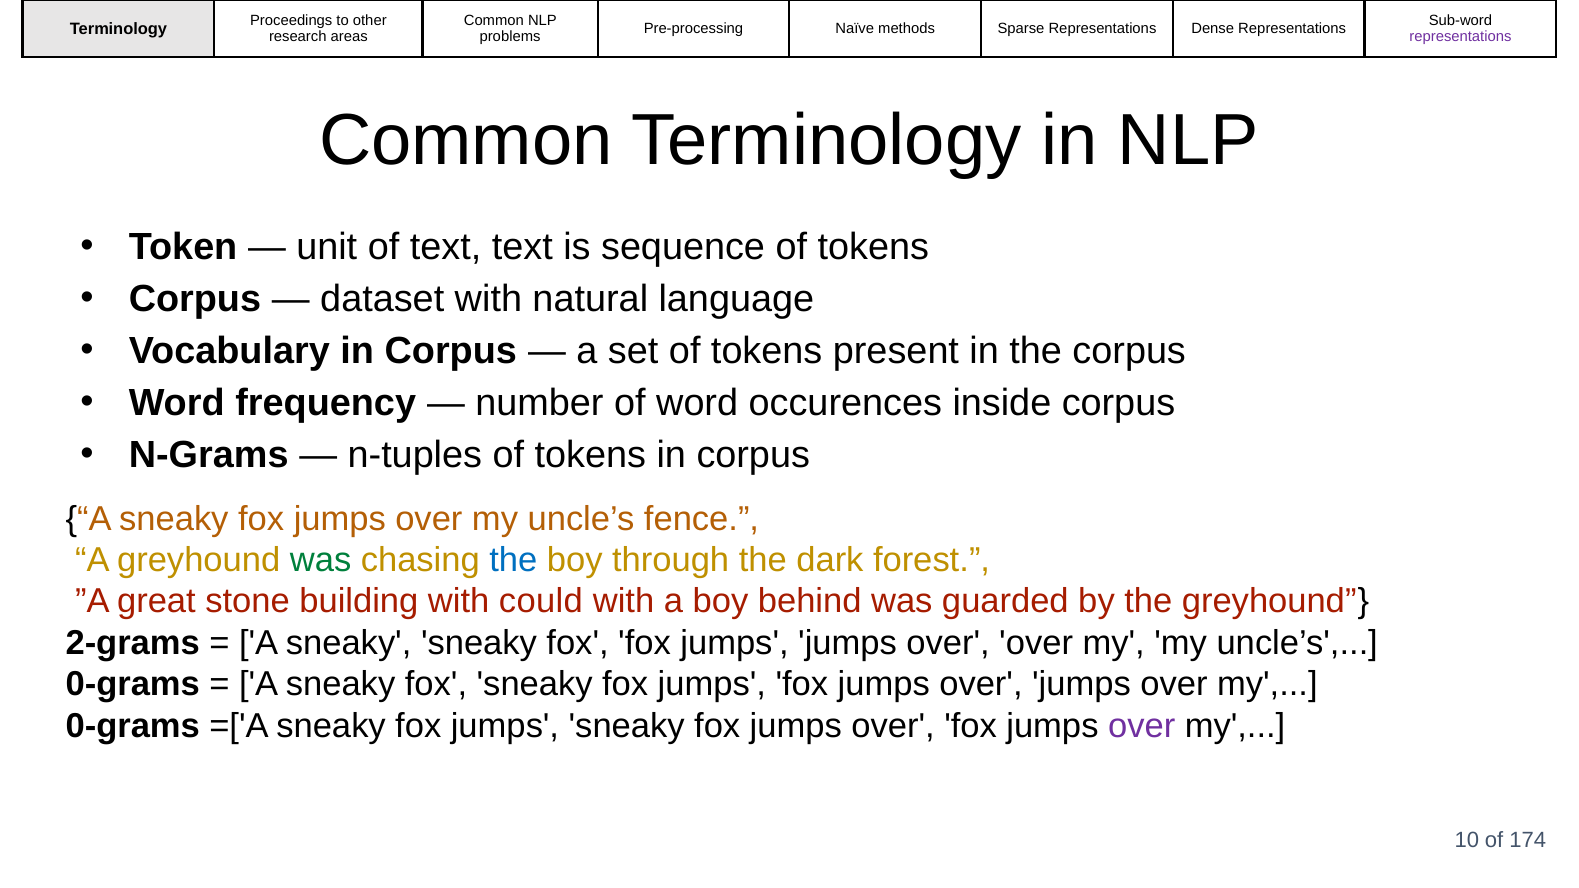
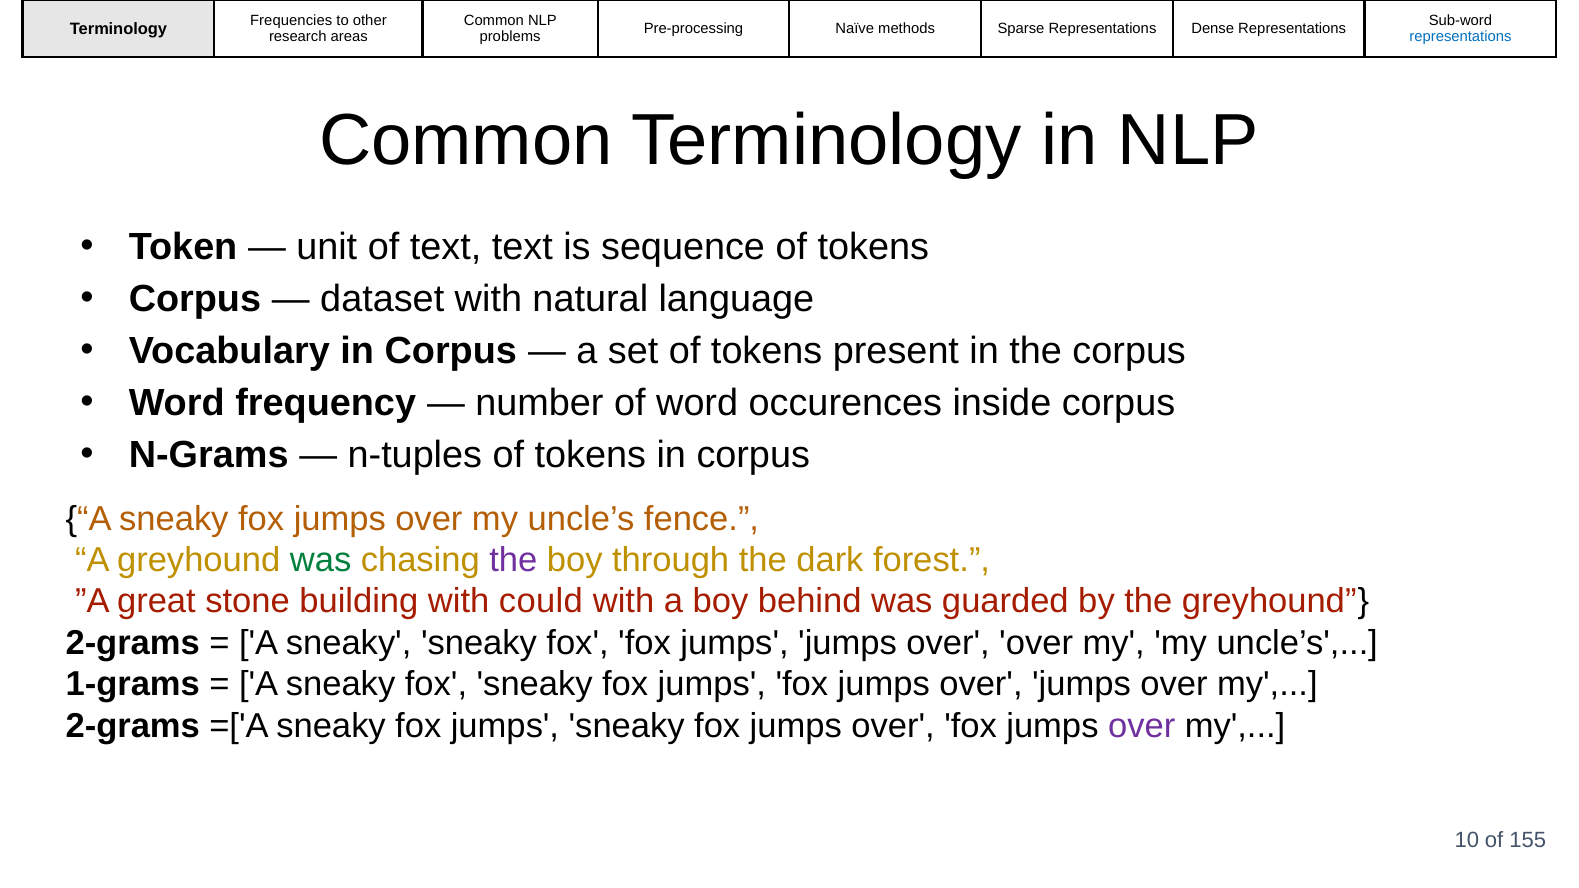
Proceedings: Proceedings -> Frequencies (291, 20)
representations colour: purple -> blue (1460, 37)
the colour: blue -> purple (513, 560)
0-grams: 0-grams -> 1-grams (133, 685)
0-grams: 0-grams -> 2-grams (133, 726)
174: 174 -> 155 (1528, 841)
